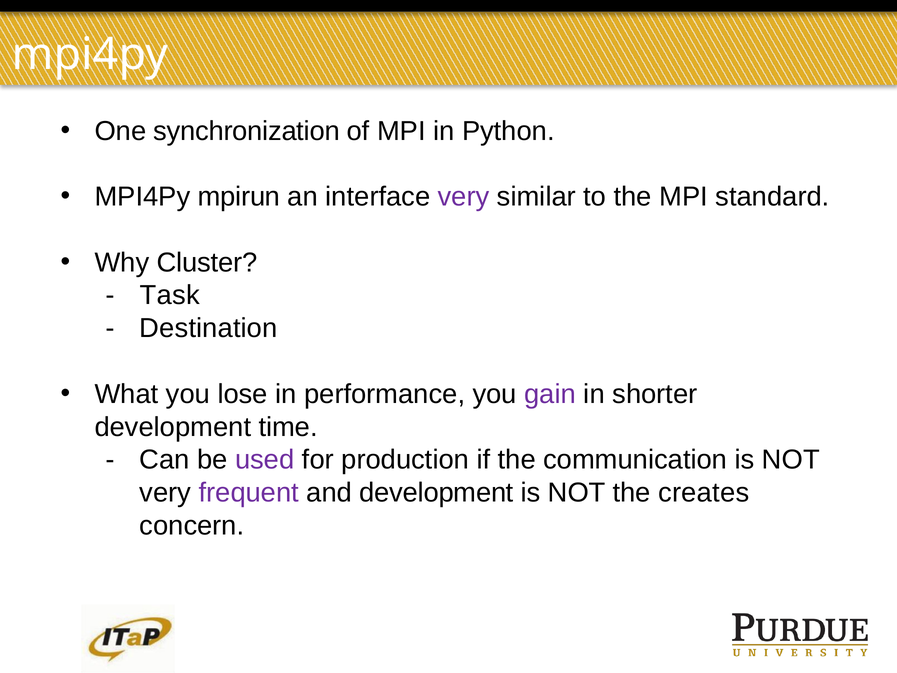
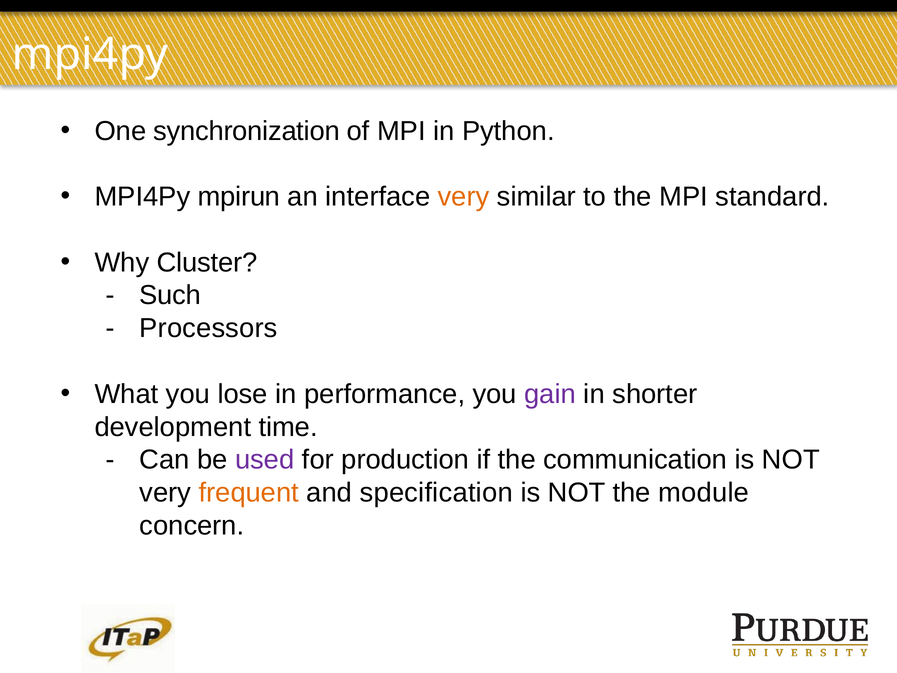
very colour: purple -> orange (464, 197)
Task: Task -> Such (170, 295)
Destination: Destination -> Processors (208, 328)
frequent colour: purple -> orange (249, 493)
and development: development -> specification (436, 493)
creates: creates -> module (704, 493)
